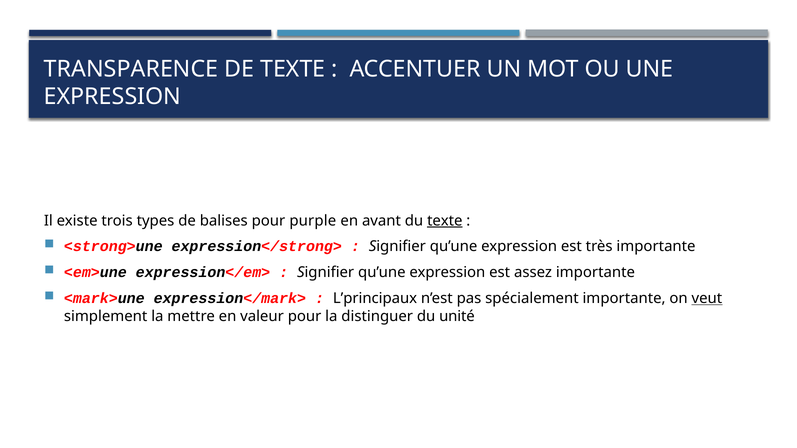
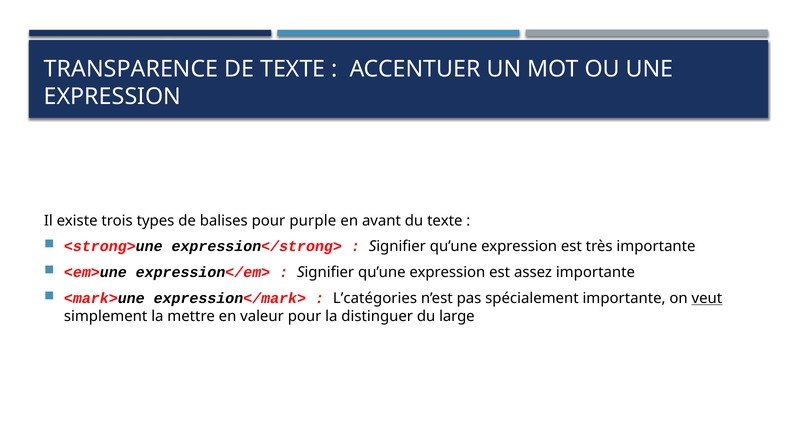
texte underline: present -> none (445, 221)
L’principaux: L’principaux -> L’catégories (375, 299)
unité: unité -> large (457, 316)
